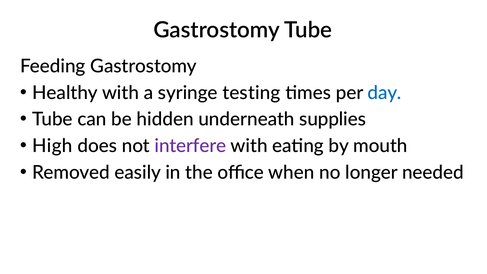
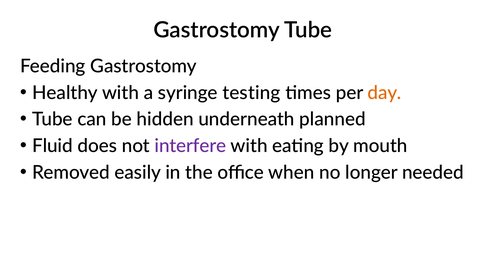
day colour: blue -> orange (385, 93)
supplies: supplies -> planned (333, 119)
High: High -> Fluid (52, 146)
